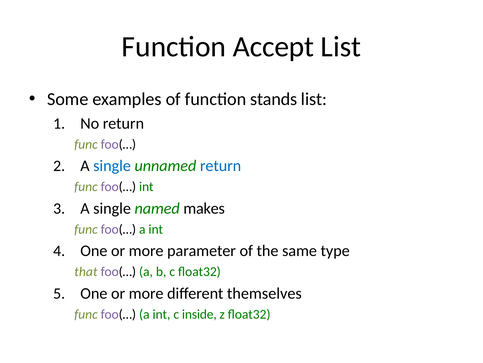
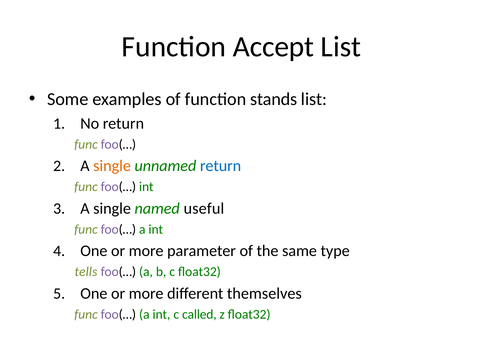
single colour: blue -> orange (112, 166)
makes: makes -> useful (204, 208)
that: that -> tells (86, 271)
inside: inside -> called (199, 314)
